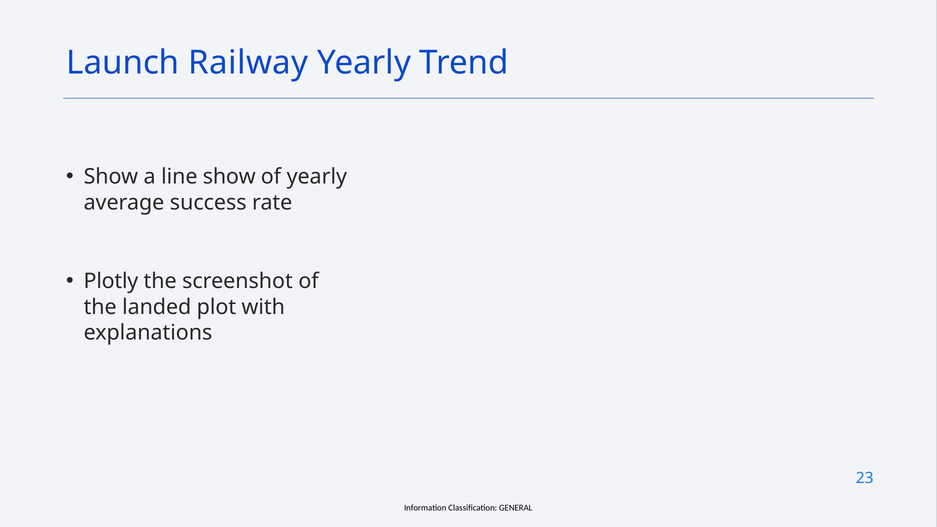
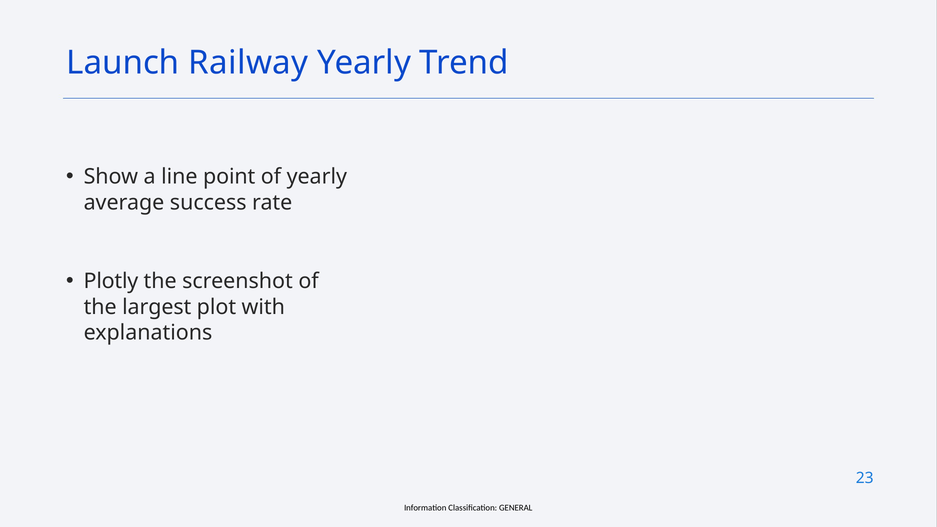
line show: show -> point (229, 177)
landed: landed -> largest (157, 307)
